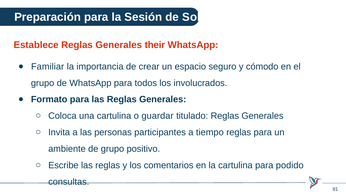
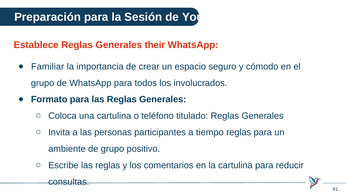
Solo: Solo -> Your (195, 17)
guardar: guardar -> teléfono (158, 116)
podido: podido -> reducir (290, 165)
